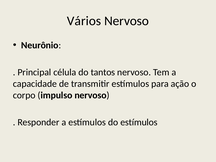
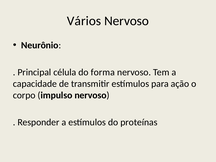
tantos: tantos -> forma (103, 72)
do estímulos: estímulos -> proteínas (139, 122)
